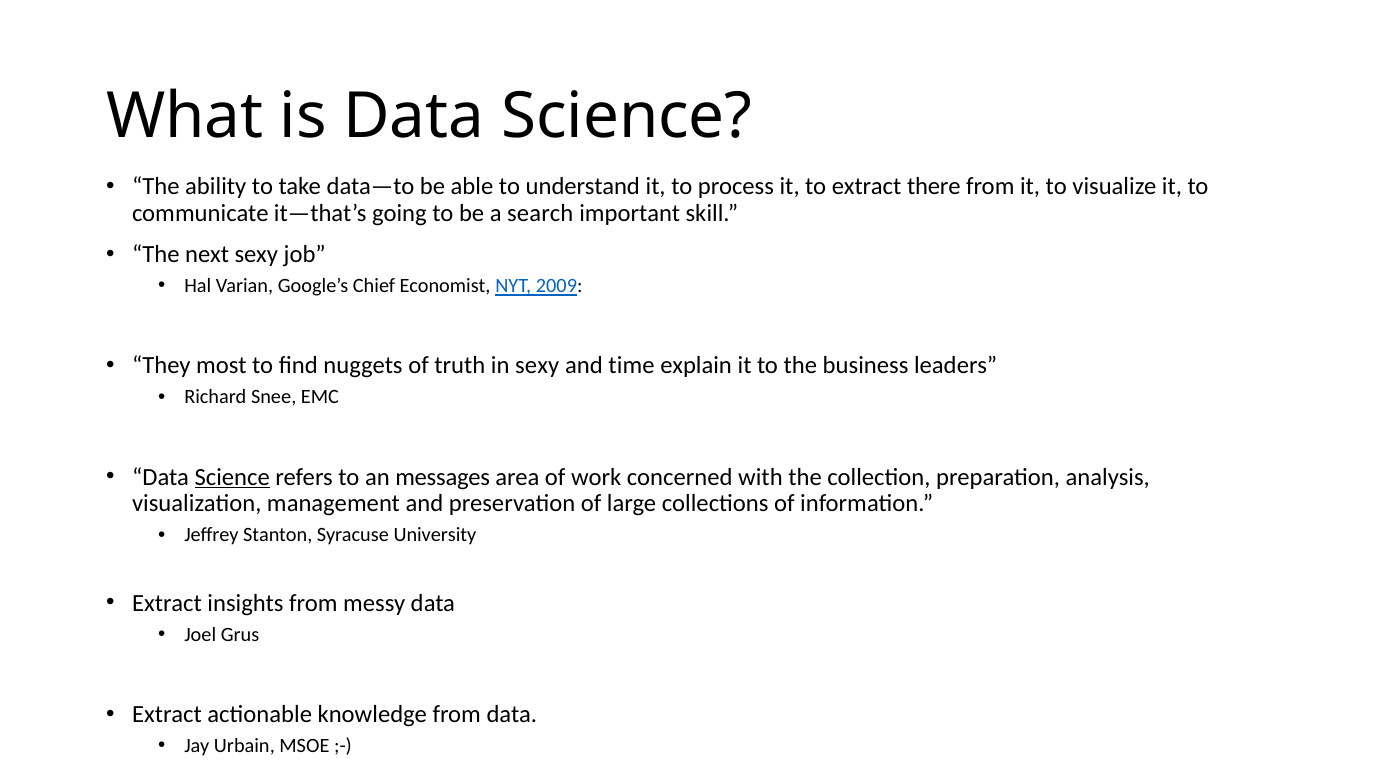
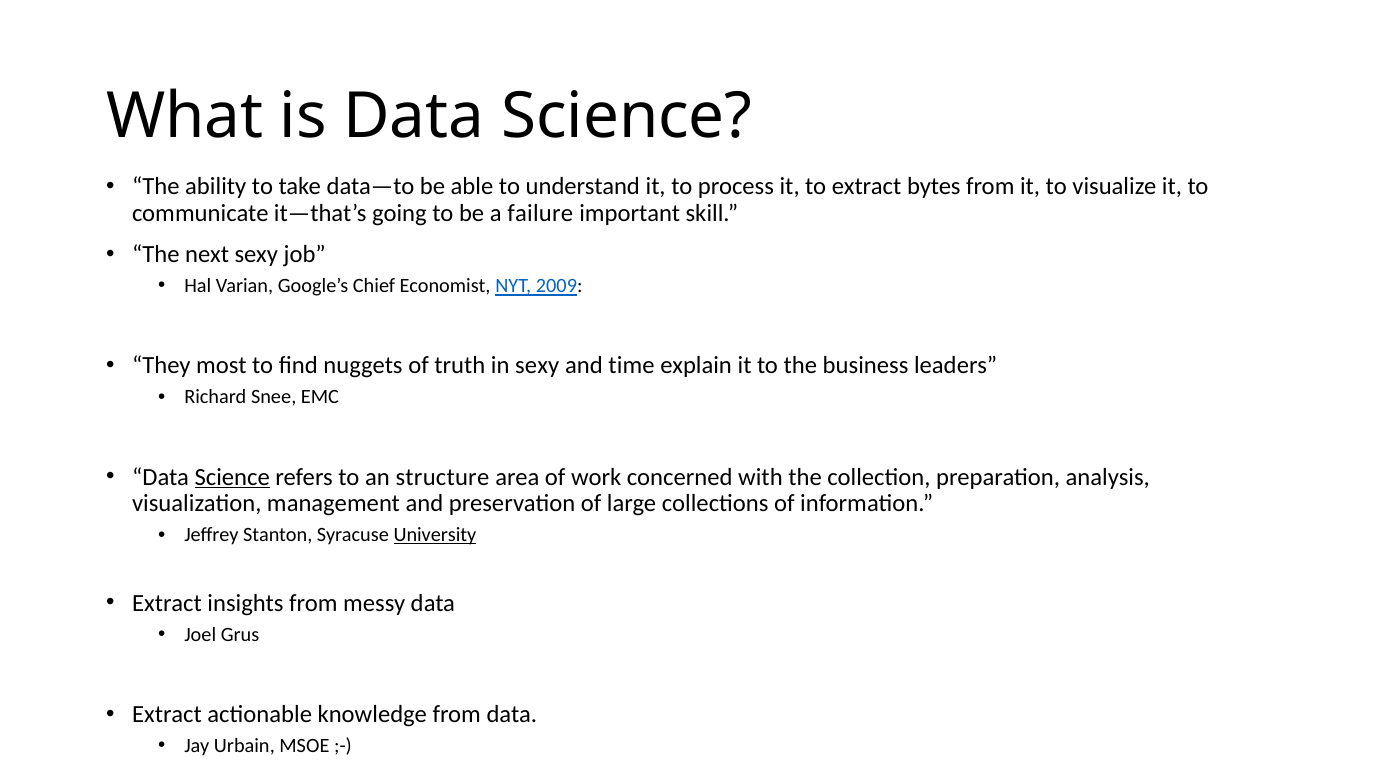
there: there -> bytes (934, 187)
search: search -> failure (540, 213)
messages: messages -> structure (442, 477)
University underline: none -> present (435, 535)
